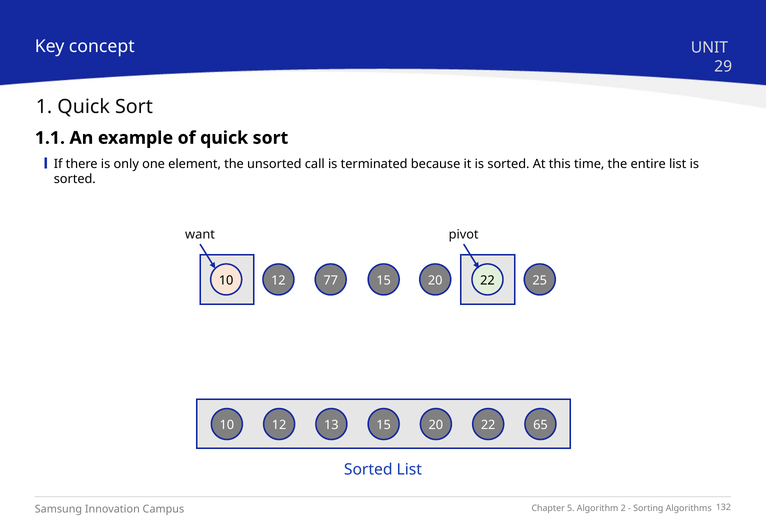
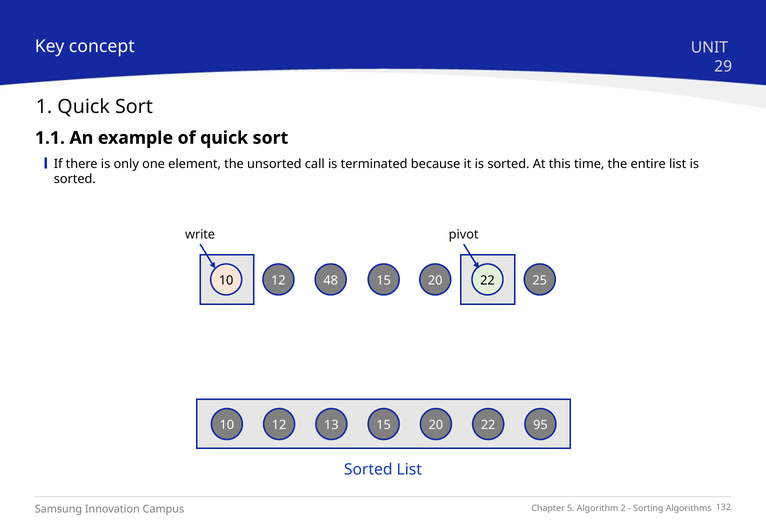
want: want -> write (200, 234)
77: 77 -> 48 (331, 280)
65: 65 -> 95 (540, 425)
